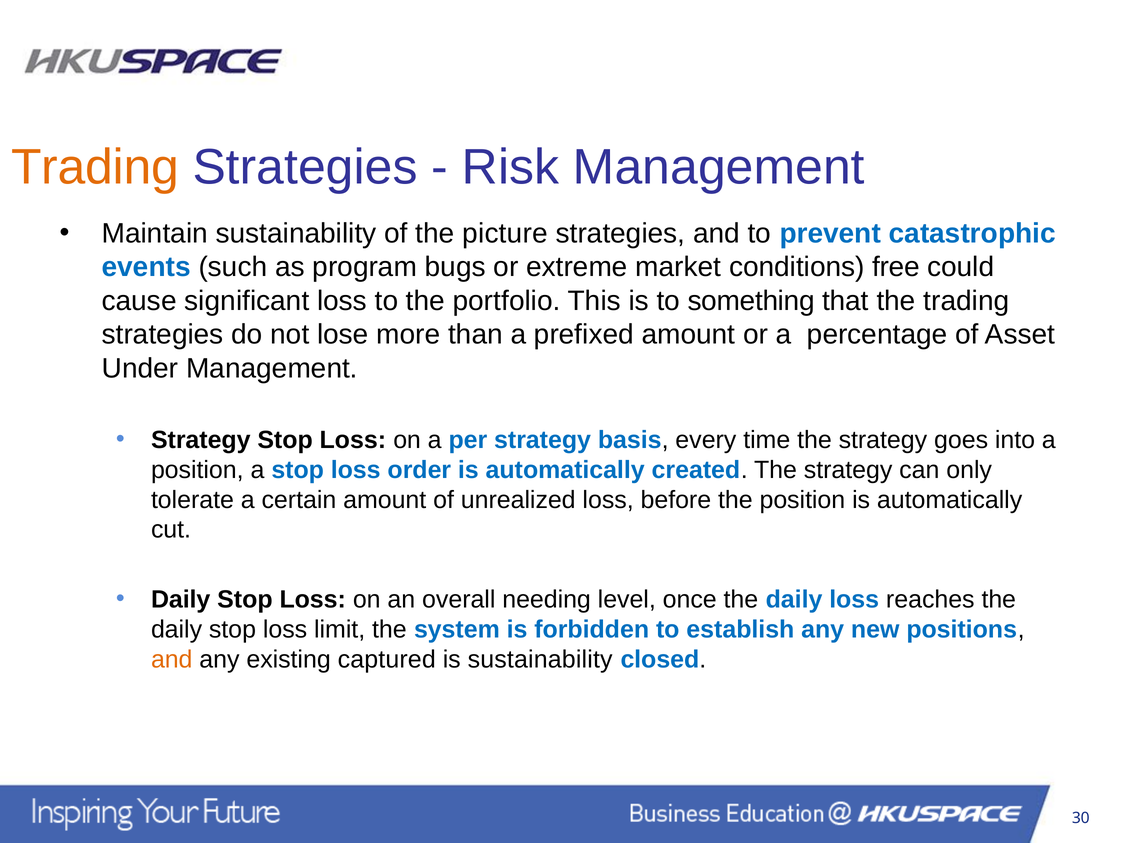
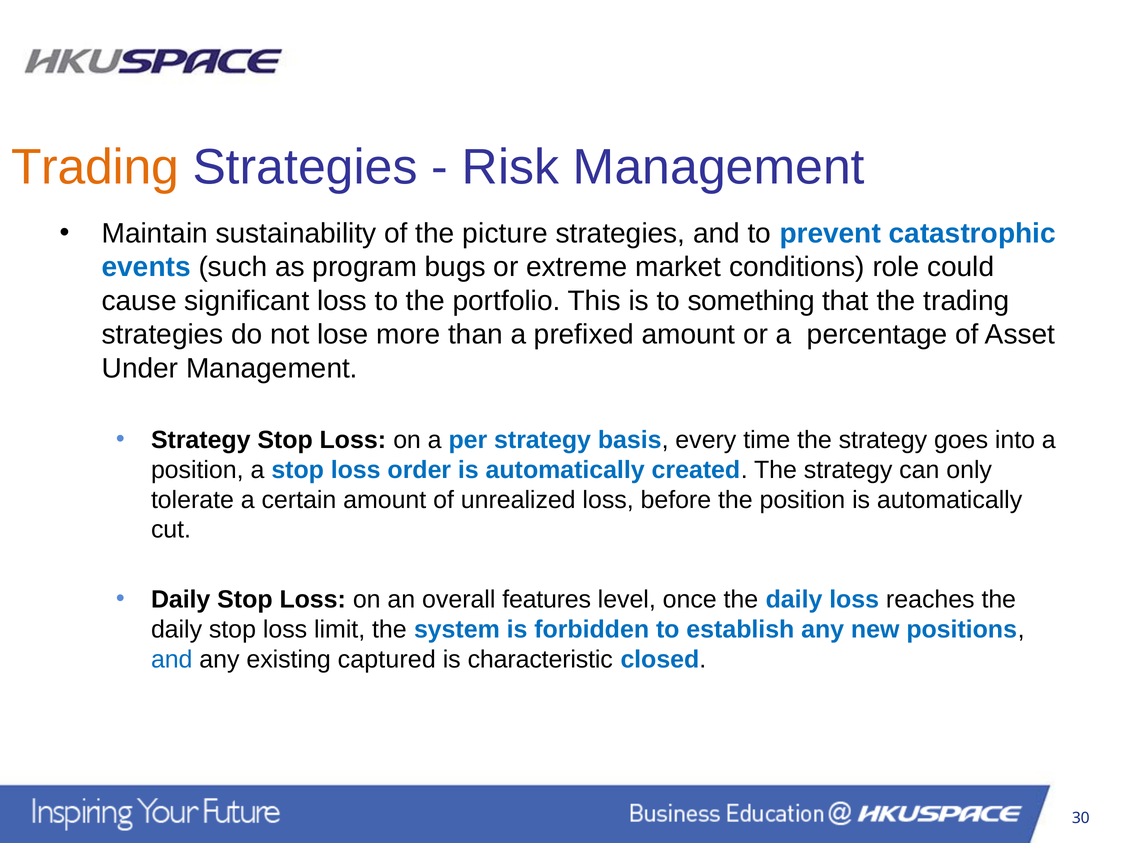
free: free -> role (896, 267)
needing: needing -> features (547, 600)
and colour: orange -> blue (172, 660)
is sustainability: sustainability -> characteristic (540, 660)
